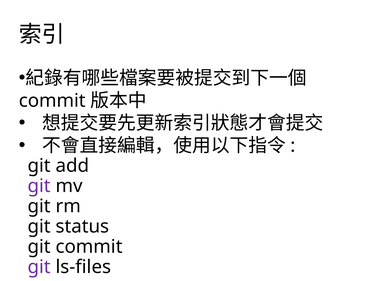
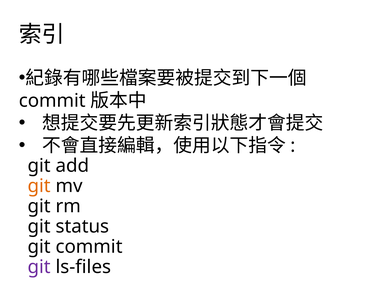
git colour: purple -> orange (39, 186)
